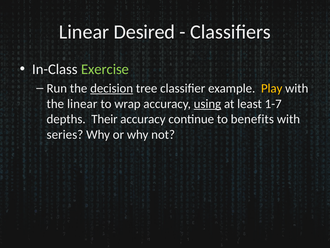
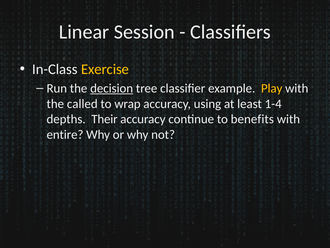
Desired: Desired -> Session (144, 32)
Exercise colour: light green -> yellow (105, 69)
the linear: linear -> called (82, 104)
using underline: present -> none (207, 104)
1-7: 1-7 -> 1-4 (273, 104)
series: series -> entire (65, 134)
